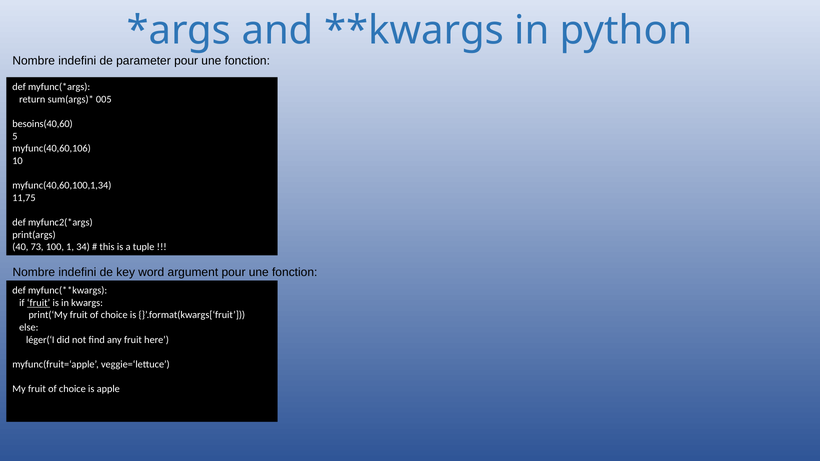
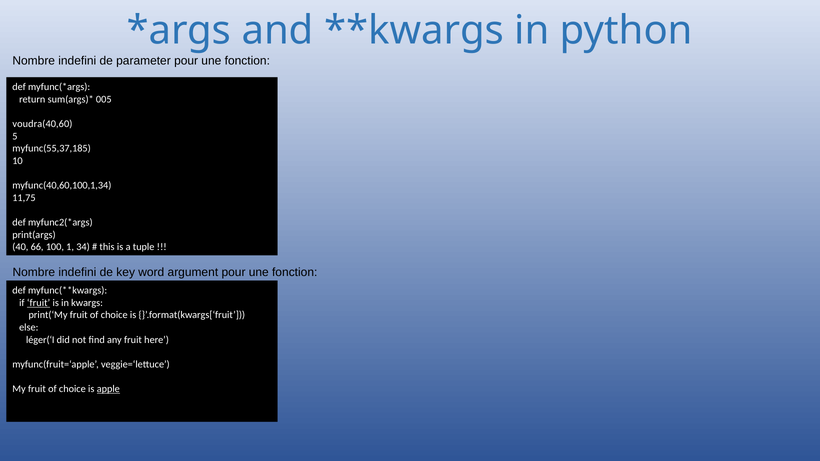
besoins(40,60: besoins(40,60 -> voudra(40,60 (42, 124)
myfunc(40,60,106: myfunc(40,60,106 -> myfunc(55,37,185 (52, 149)
73: 73 -> 66 (37, 247)
apple underline: none -> present (108, 389)
